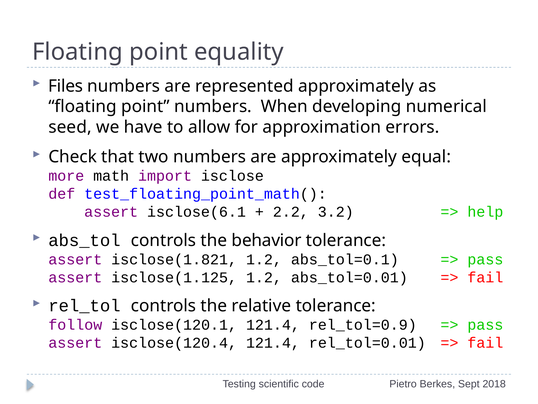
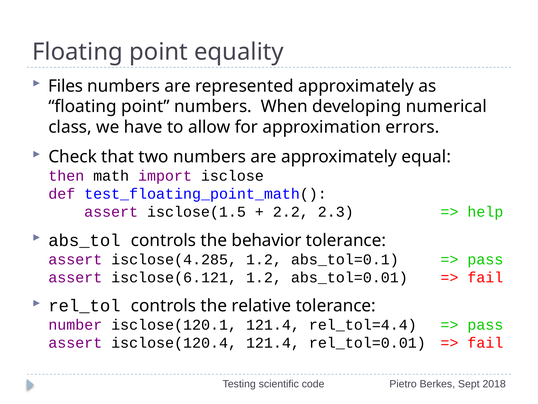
seed: seed -> class (70, 127)
more: more -> then (66, 176)
isclose(6.1: isclose(6.1 -> isclose(1.5 (196, 212)
3.2: 3.2 -> 2.3 (336, 212)
isclose(1.821: isclose(1.821 -> isclose(4.285 (174, 259)
isclose(1.125: isclose(1.125 -> isclose(6.121 (174, 277)
follow: follow -> number (75, 325)
rel_tol=0.9: rel_tol=0.9 -> rel_tol=4.4 (363, 325)
